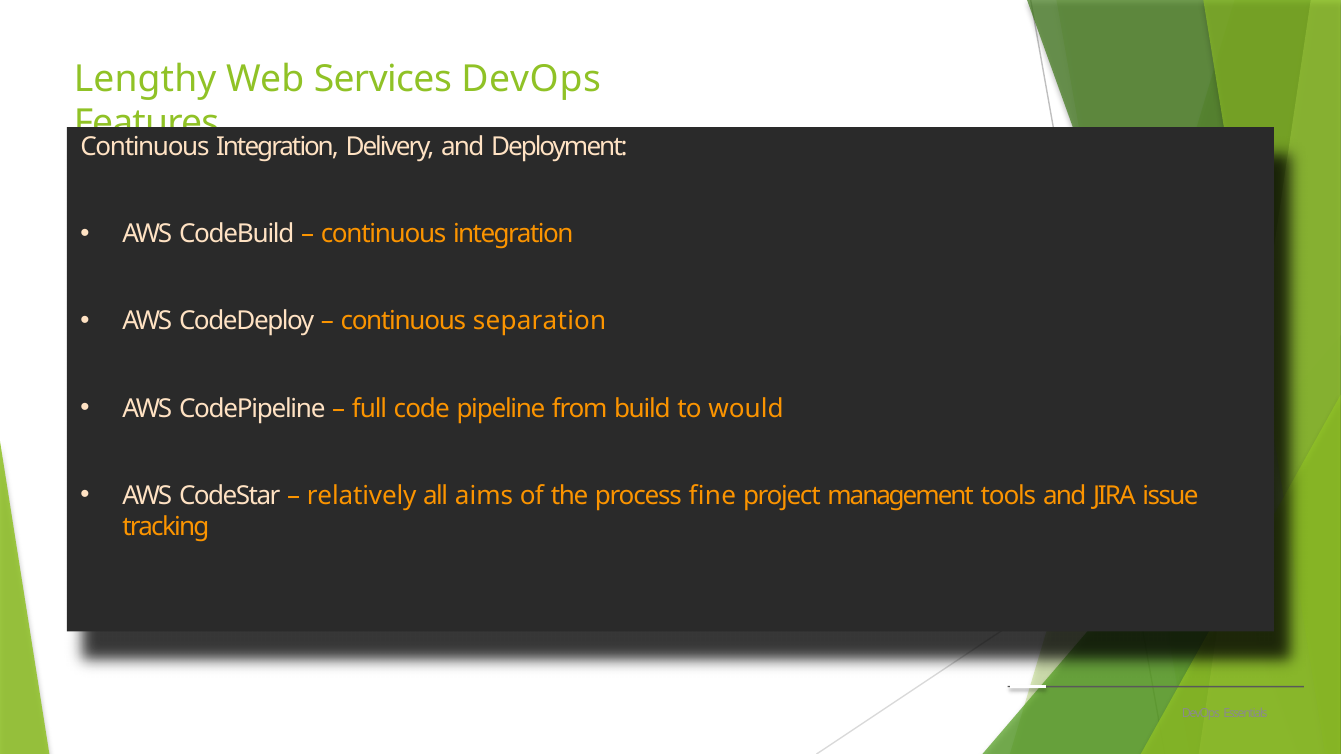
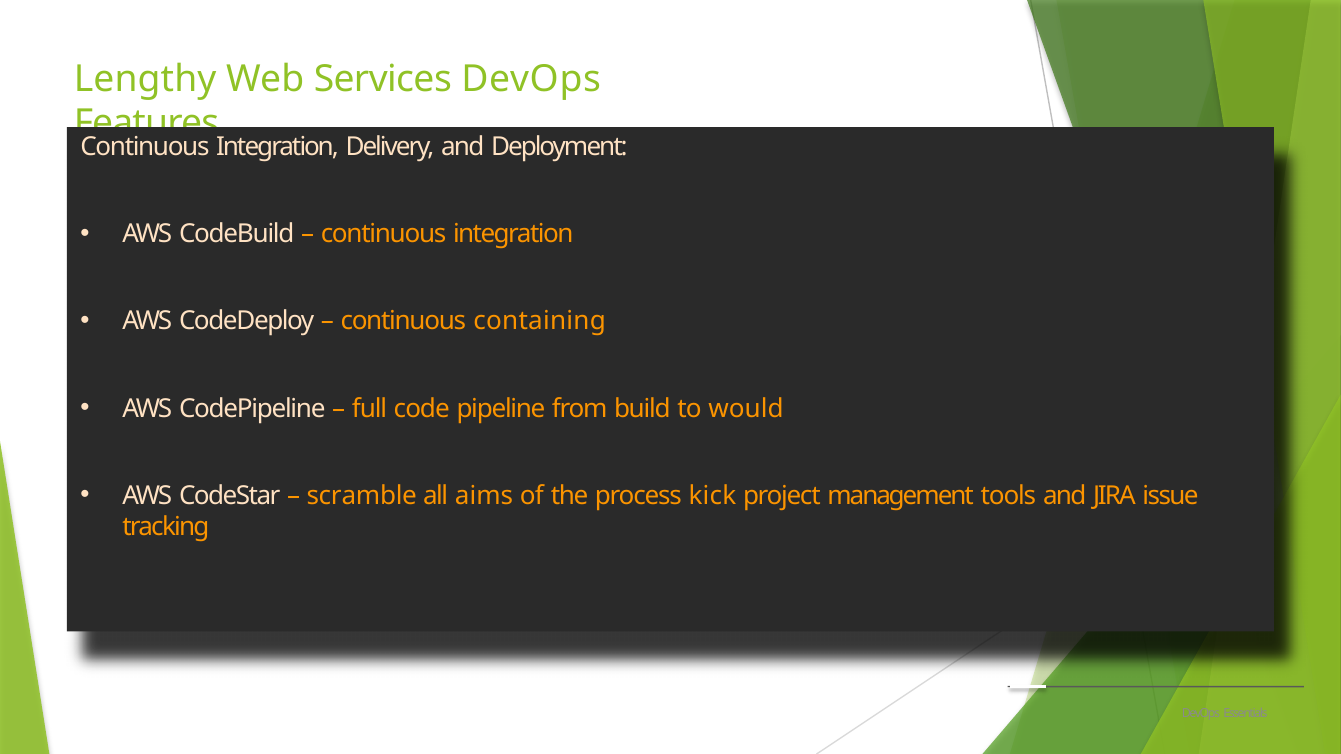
separation: separation -> containing (540, 321)
relatively: relatively -> scramble (362, 496)
fine: fine -> kick (712, 496)
